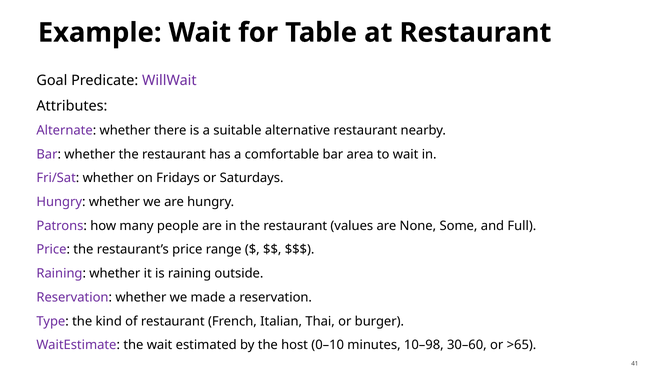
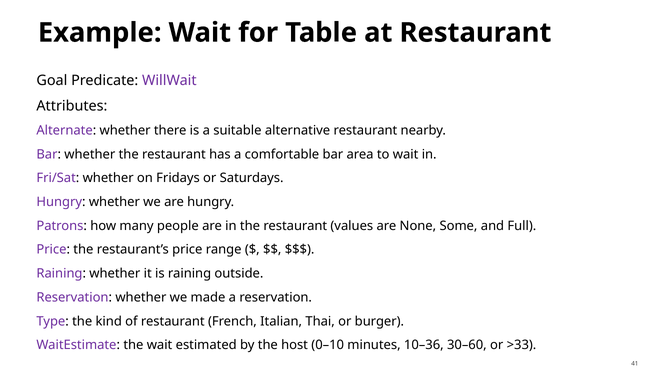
10–98: 10–98 -> 10–36 (424, 345)
>65: >65 -> >33 (521, 345)
